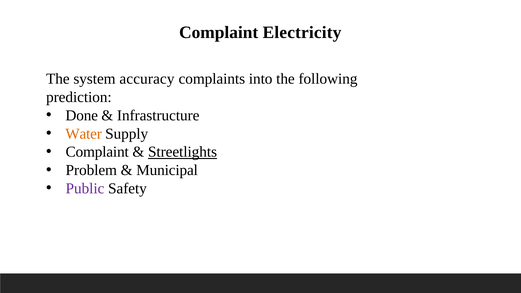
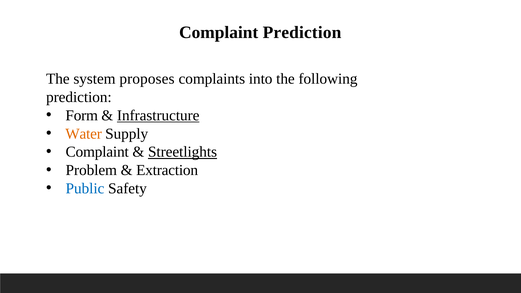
Complaint Electricity: Electricity -> Prediction (302, 32)
accuracy: accuracy -> proposes (147, 79)
Done: Done -> Form (82, 115)
Infrastructure underline: none -> present (158, 115)
Municipal: Municipal -> Extraction (167, 170)
Public colour: purple -> blue (85, 188)
